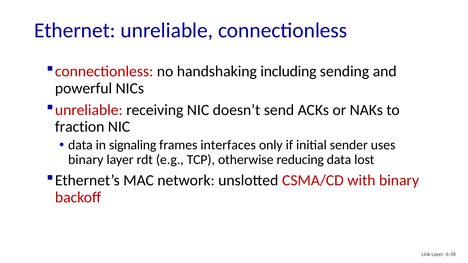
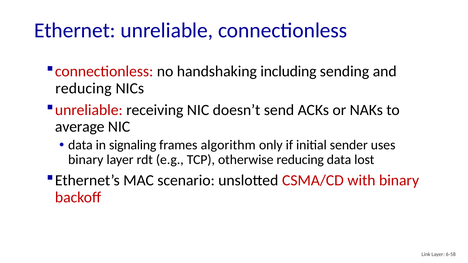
powerful: powerful -> reducing (83, 88)
fraction: fraction -> average (80, 127)
interfaces: interfaces -> algorithm (228, 145)
network: network -> scenario (186, 181)
